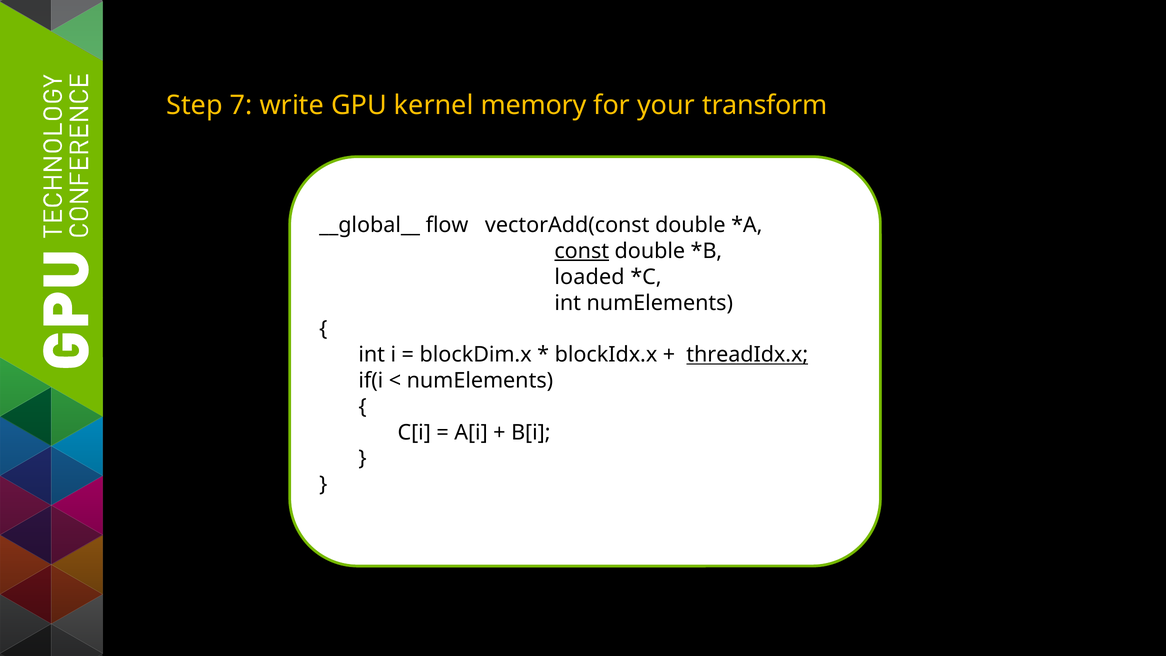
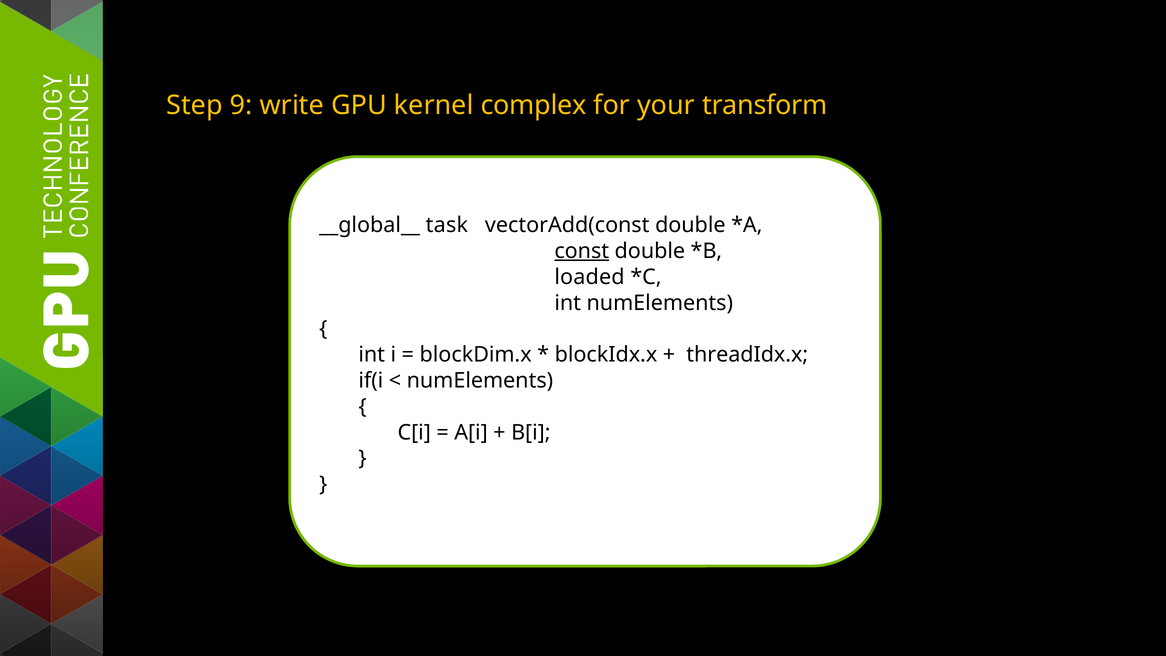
7: 7 -> 9 (241, 105)
memory: memory -> complex (534, 105)
flow: flow -> task (447, 225)
threadIdx.x underline: present -> none (747, 355)
